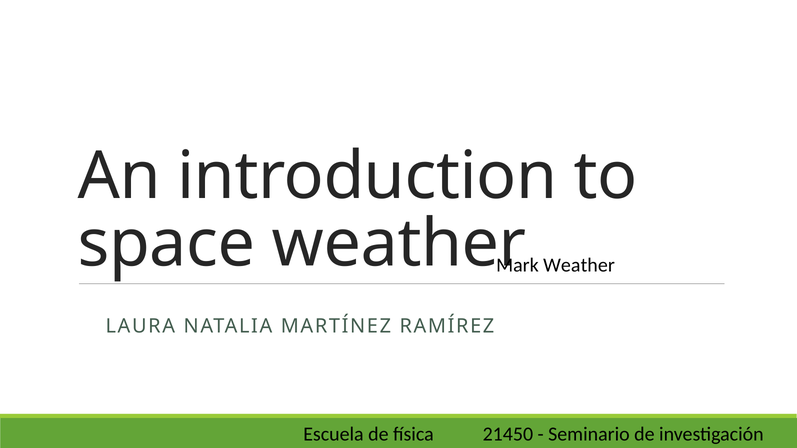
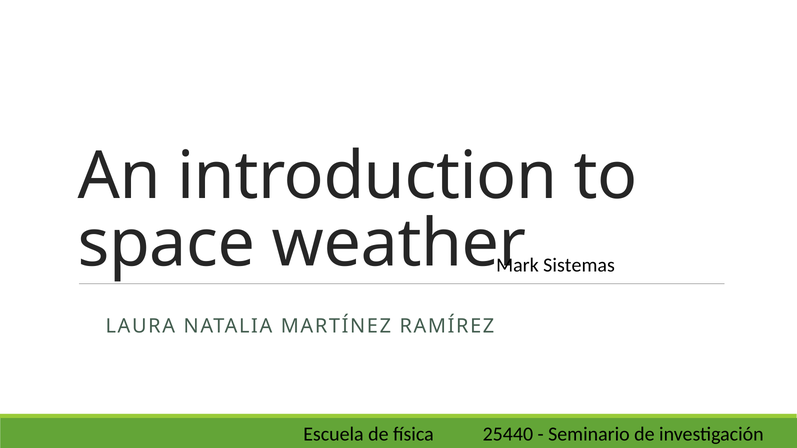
Weather: Weather -> Sistemas (579, 265)
21450: 21450 -> 25440 (508, 434)
